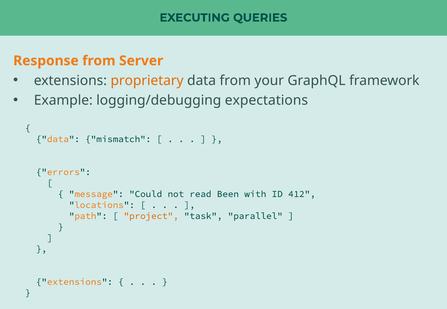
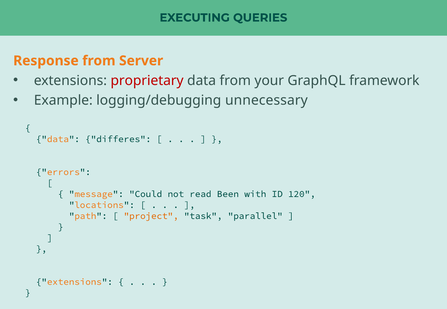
proprietary colour: orange -> red (147, 81)
expectations: expectations -> unnecessary (266, 100)
mismatch: mismatch -> differes (118, 139)
412: 412 -> 120 (302, 194)
